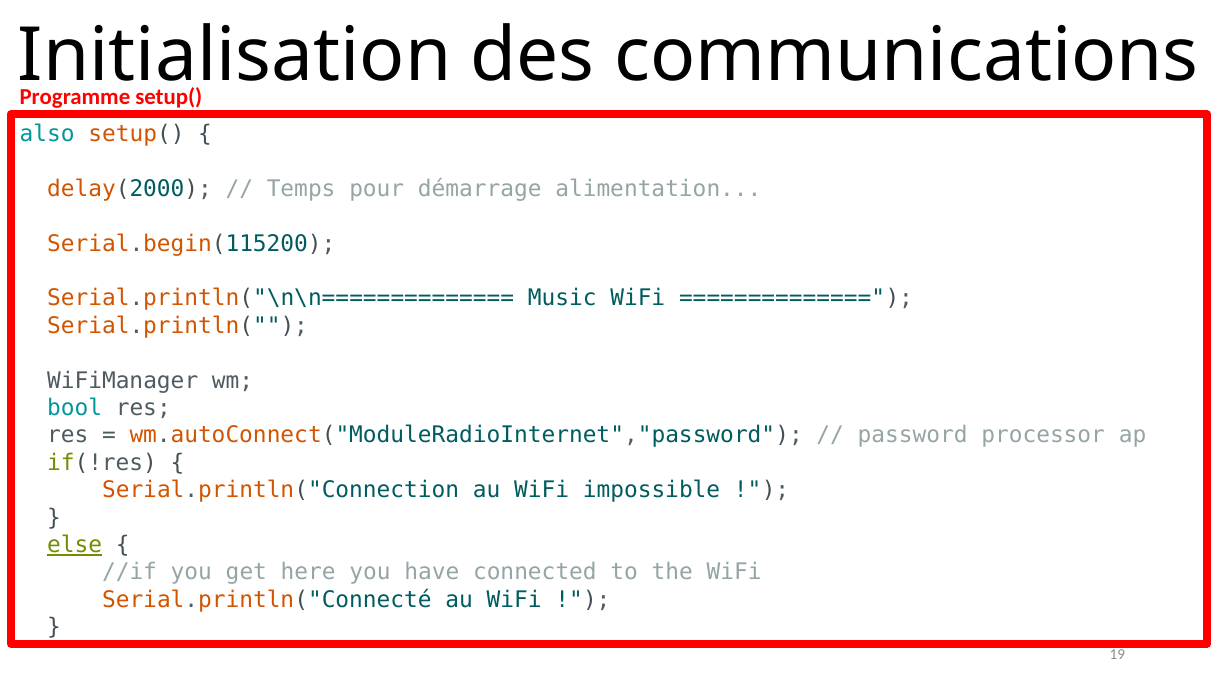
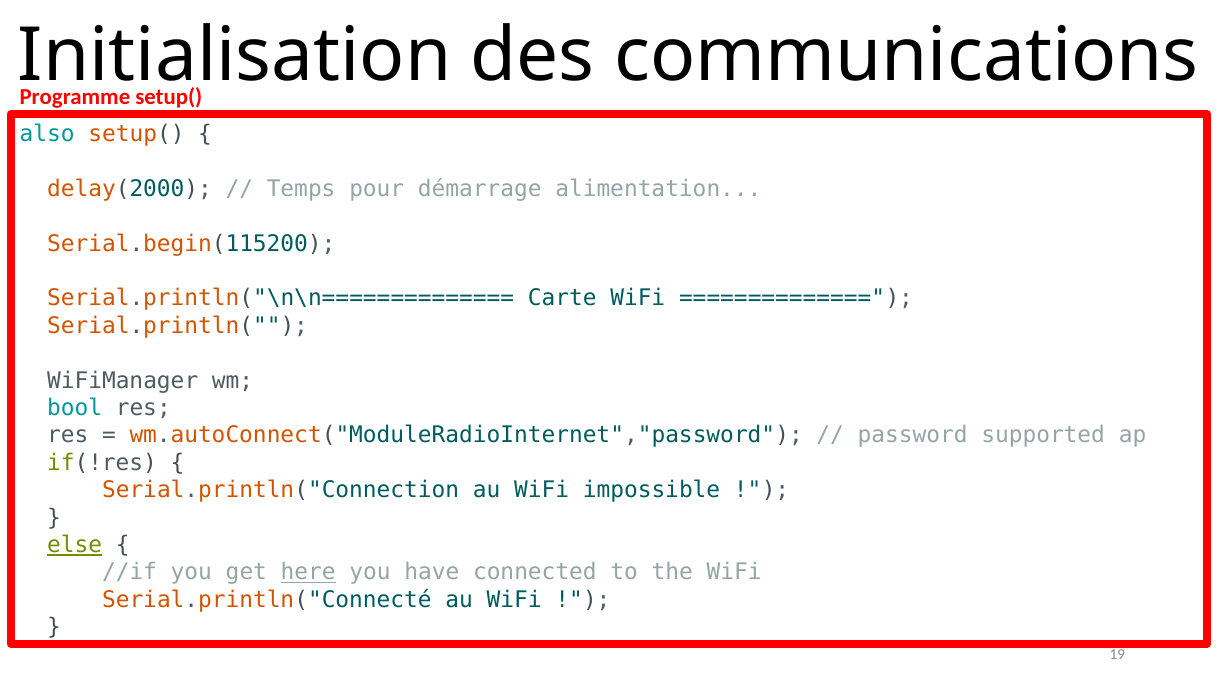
Music: Music -> Carte (562, 298)
processor: processor -> supported (1043, 436)
here underline: none -> present (308, 573)
